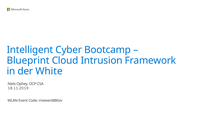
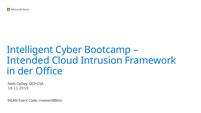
Blueprint: Blueprint -> Intended (28, 61)
White: White -> Office (49, 71)
